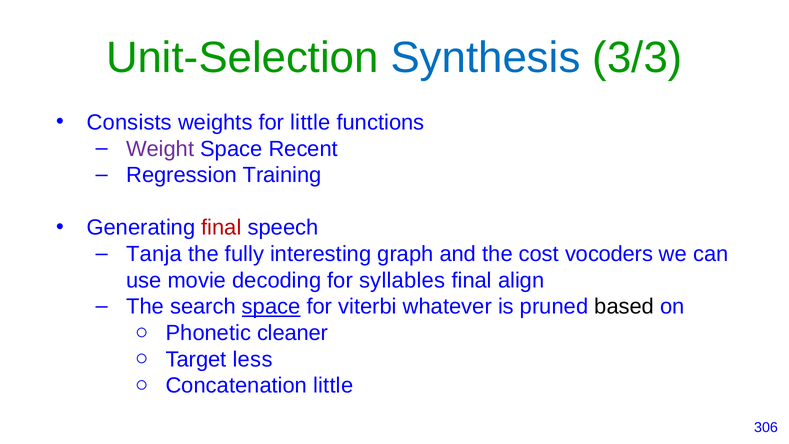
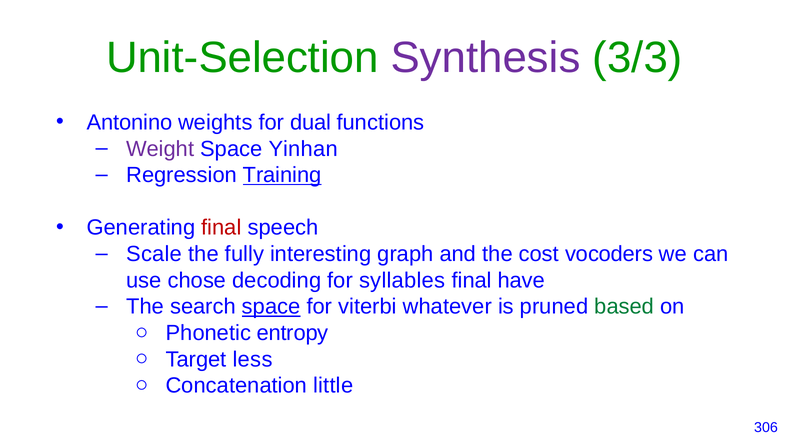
Synthesis colour: blue -> purple (486, 58)
Consists: Consists -> Antonino (130, 122)
for little: little -> dual (311, 122)
Recent: Recent -> Yinhan (303, 149)
Training underline: none -> present (282, 175)
Tanja: Tanja -> Scale (154, 254)
movie: movie -> chose (197, 280)
align: align -> have (521, 280)
based colour: black -> green (624, 307)
cleaner: cleaner -> entropy (293, 333)
